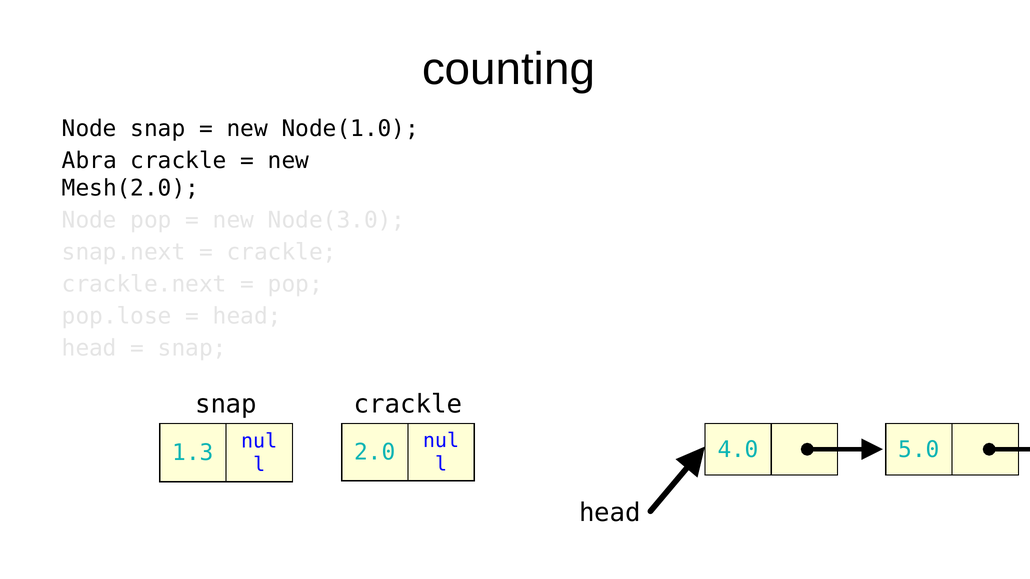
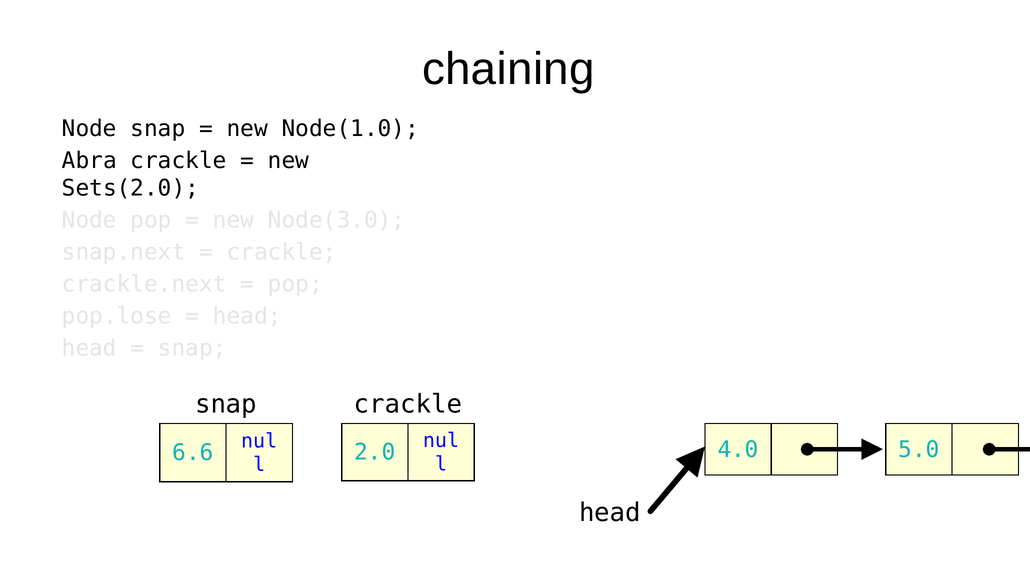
counting: counting -> chaining (508, 69)
Mesh(2.0: Mesh(2.0 -> Sets(2.0 (130, 188)
1.3: 1.3 -> 6.6 (193, 453)
